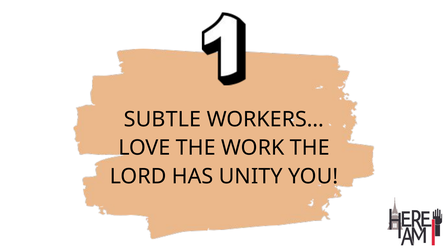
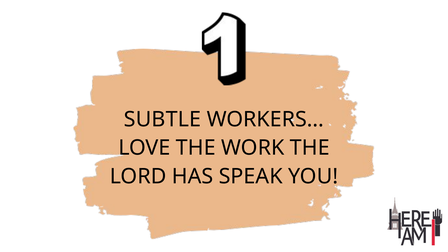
UNITY: UNITY -> SPEAK (251, 176)
